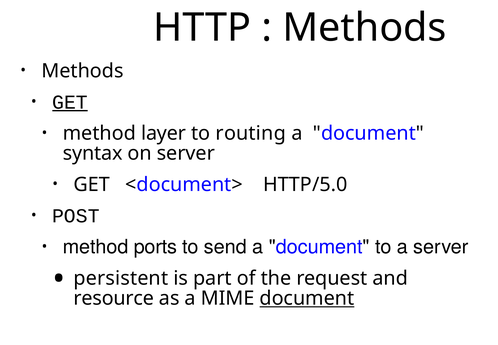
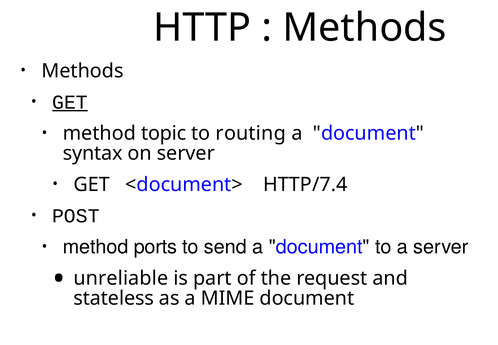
layer: layer -> topic (164, 133)
HTTP/5.0: HTTP/5.0 -> HTTP/7.4 (305, 184)
persistent: persistent -> unreliable (121, 278)
resource: resource -> stateless (114, 298)
document underline: present -> none (307, 298)
